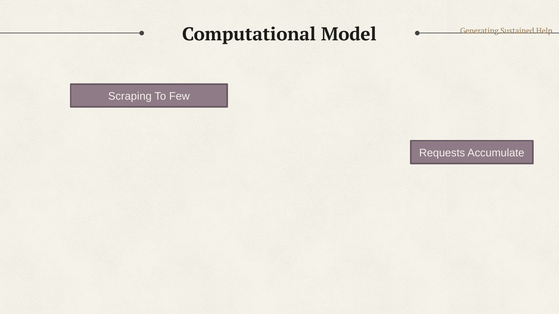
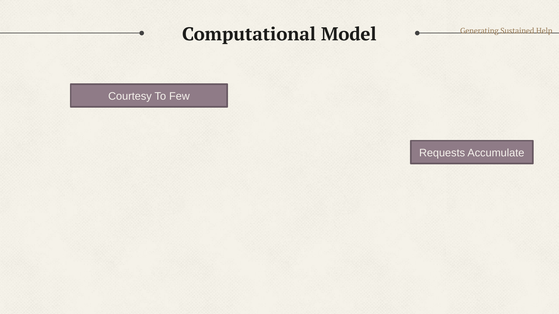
Scraping: Scraping -> Courtesy (130, 96)
